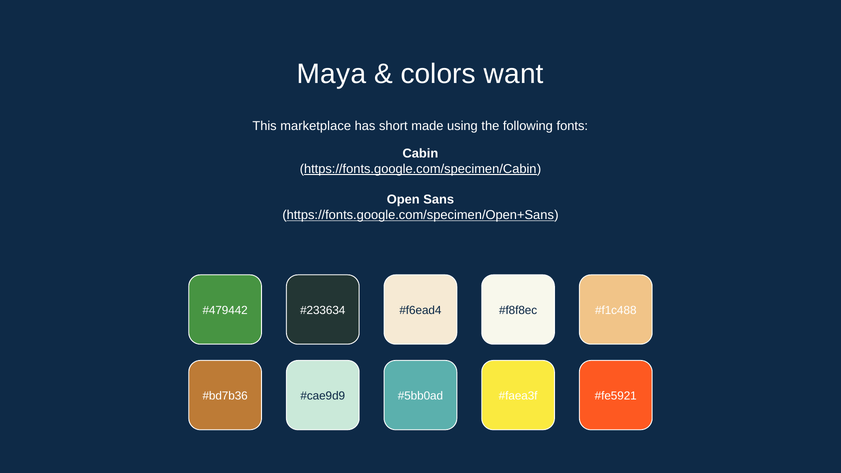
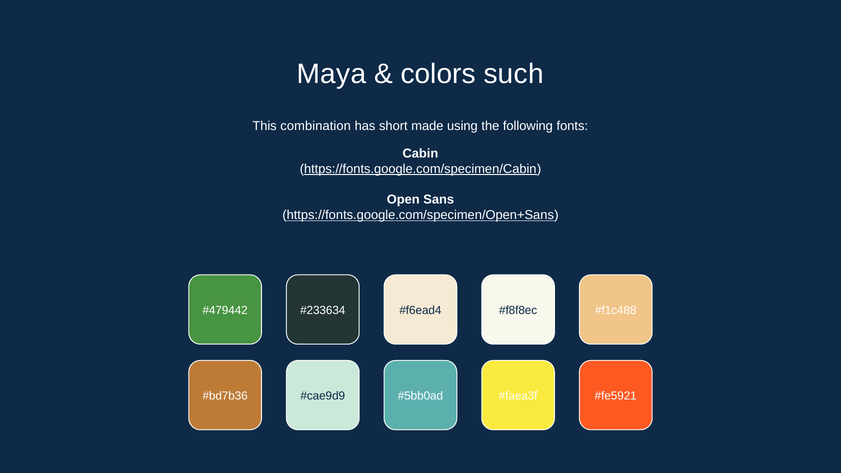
want: want -> such (514, 74)
marketplace: marketplace -> combination (316, 126)
